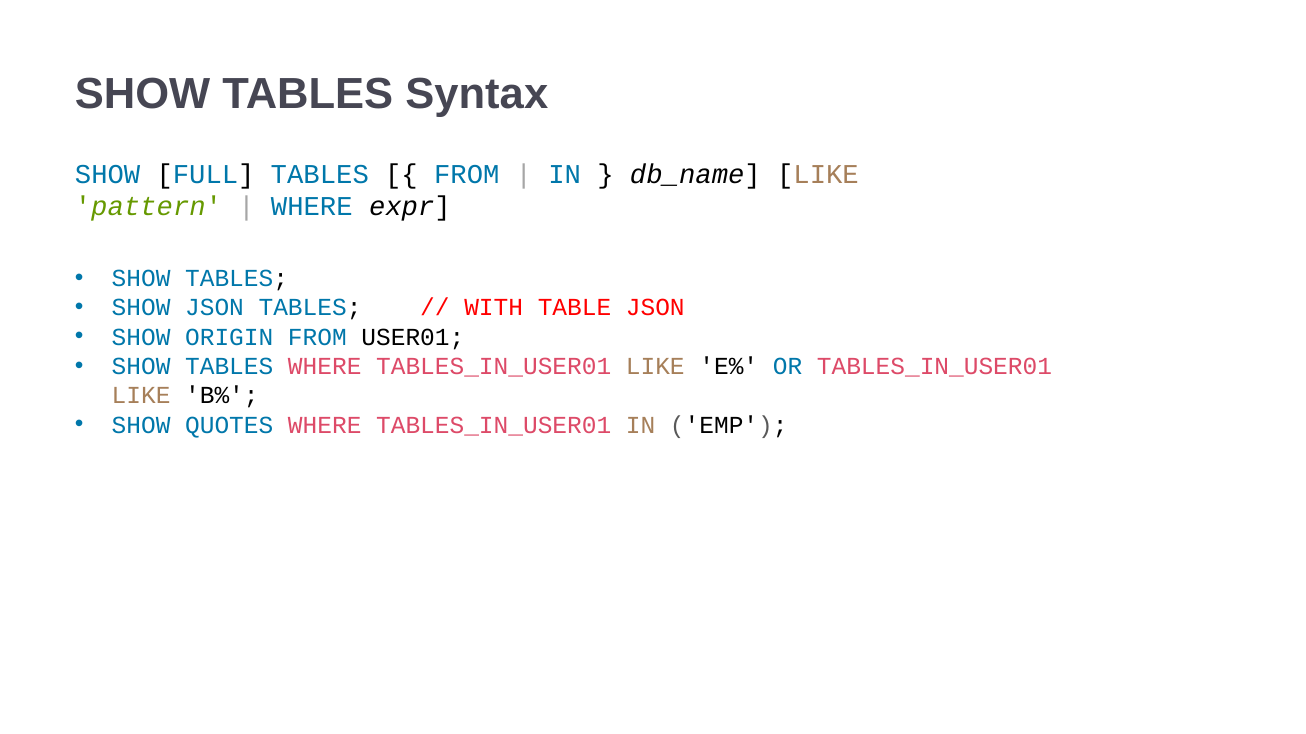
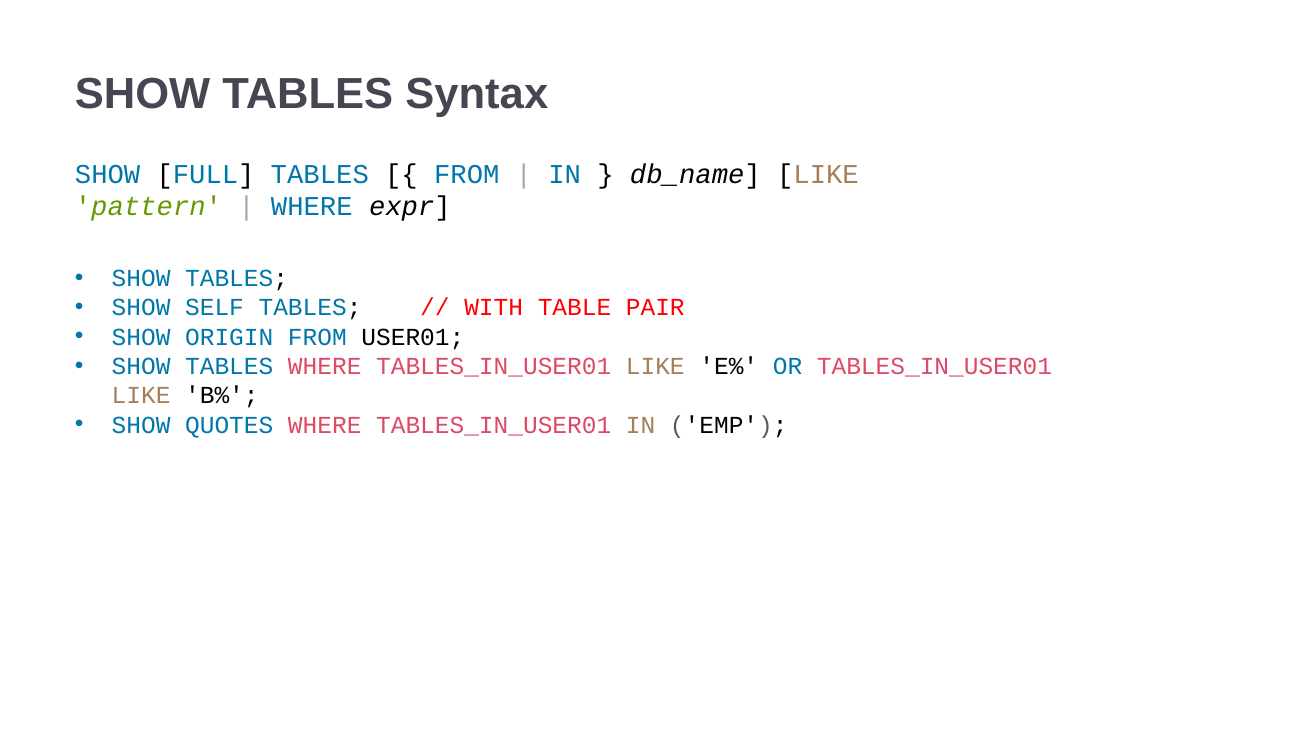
SHOW JSON: JSON -> SELF (215, 308)
TABLE JSON: JSON -> PAIR (655, 308)
